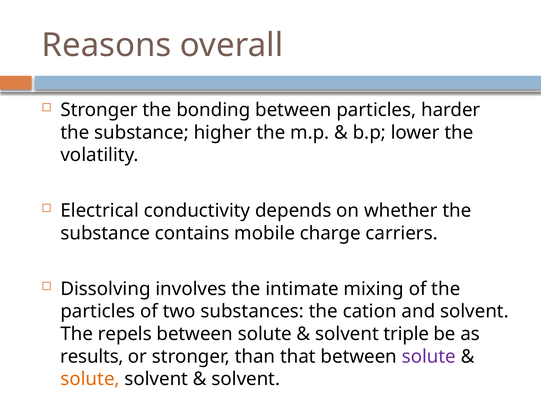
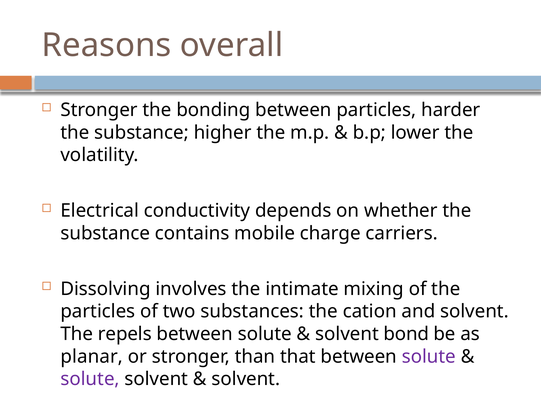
triple: triple -> bond (406, 334)
results: results -> planar (92, 356)
solute colour: orange -> purple (90, 379)
